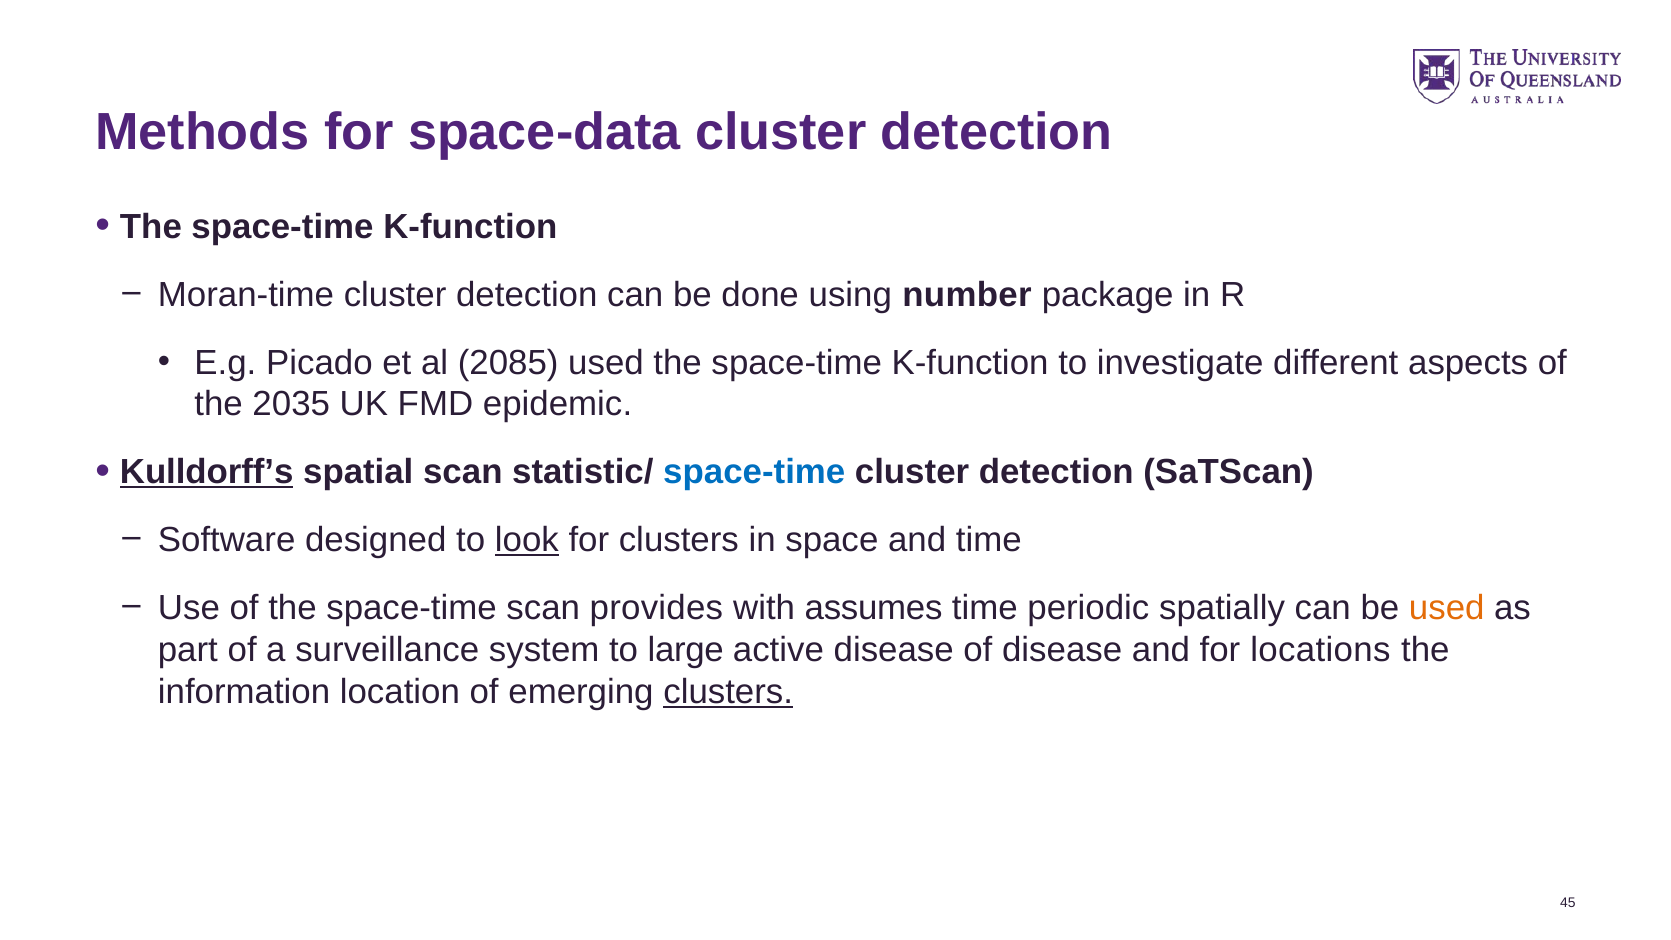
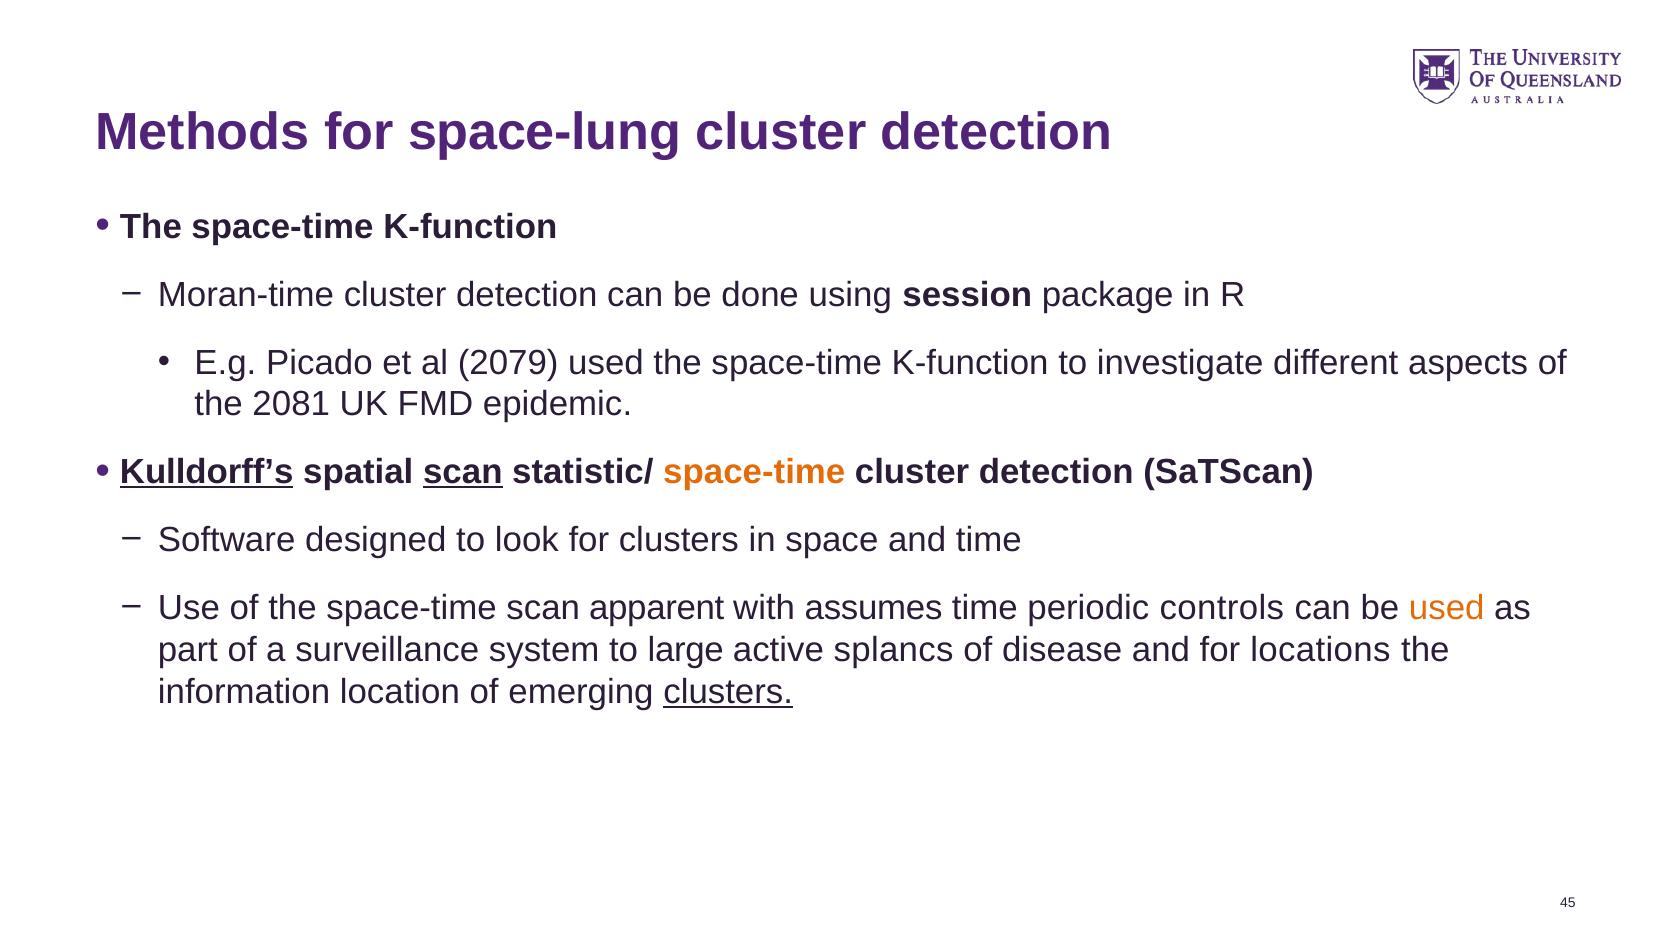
space-data: space-data -> space-lung (545, 133)
number: number -> session (967, 295)
2085: 2085 -> 2079 (508, 363)
2035: 2035 -> 2081 (291, 404)
scan underline: none -> present (463, 472)
space-time colour: blue -> orange (754, 472)
look underline: present -> none (527, 540)
provides: provides -> apparent (657, 608)
spatially: spatially -> controls (1222, 608)
active disease: disease -> splancs (894, 650)
